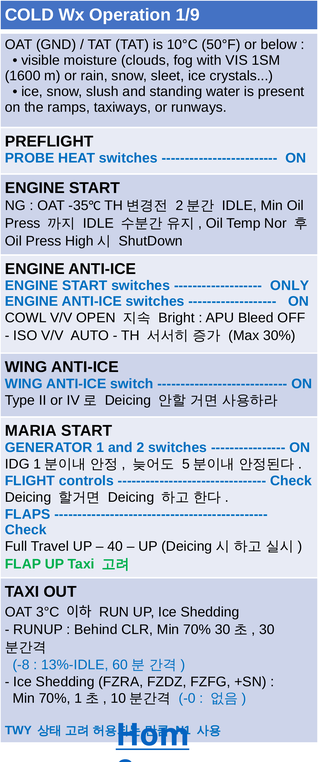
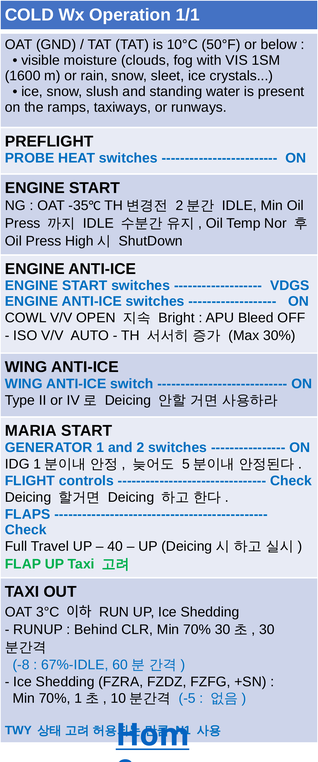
1/9: 1/9 -> 1/1 (188, 15)
ONLY: ONLY -> VDGS (290, 285)
13%-IDLE: 13%-IDLE -> 67%-IDLE (75, 664)
-0: -0 -> -5 (187, 697)
